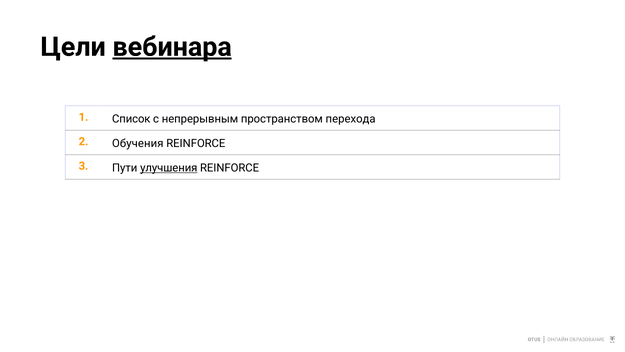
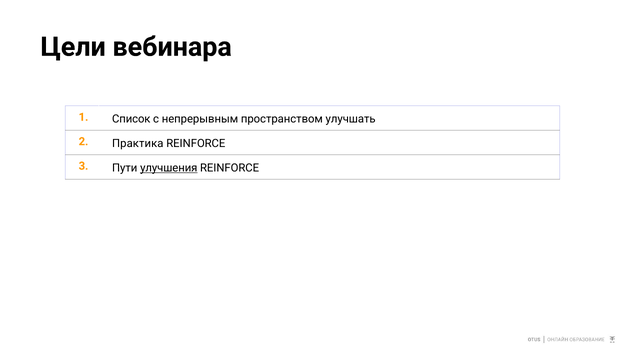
вебинара underline: present -> none (172, 47)
перехода: перехода -> улучшать (351, 119)
Обучения: Обучения -> Практика (138, 143)
